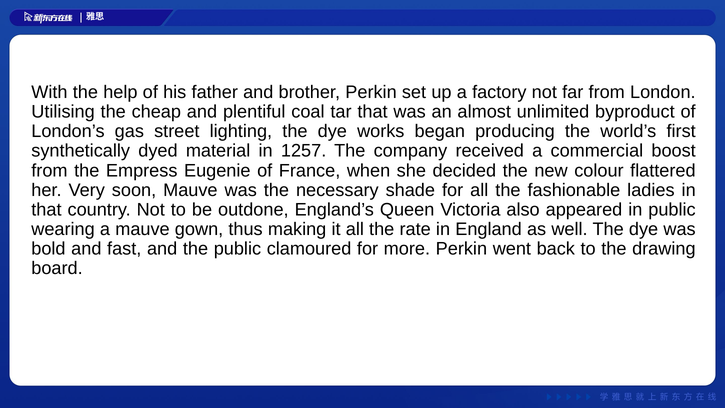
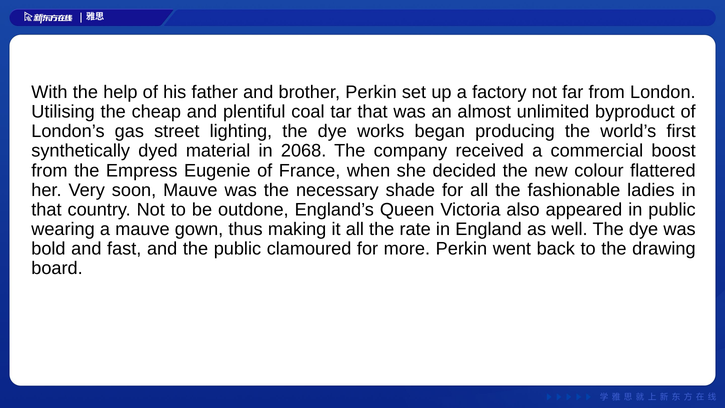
1257: 1257 -> 2068 (304, 151)
